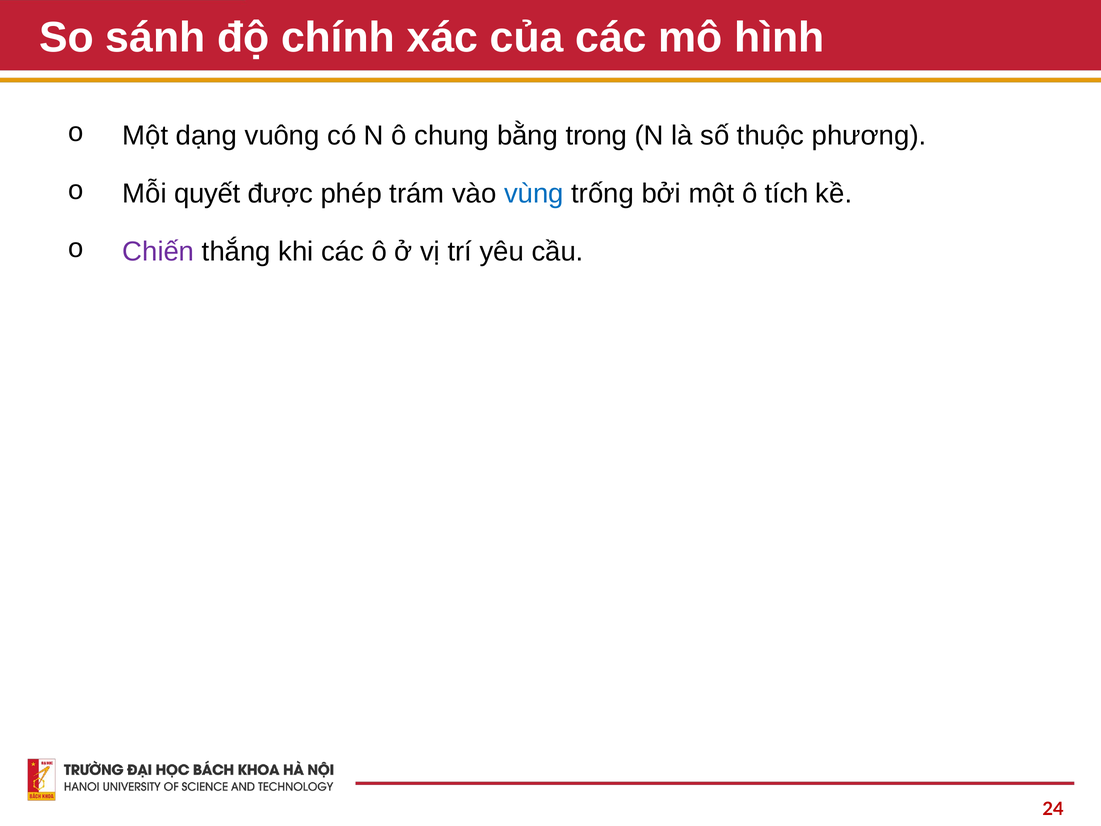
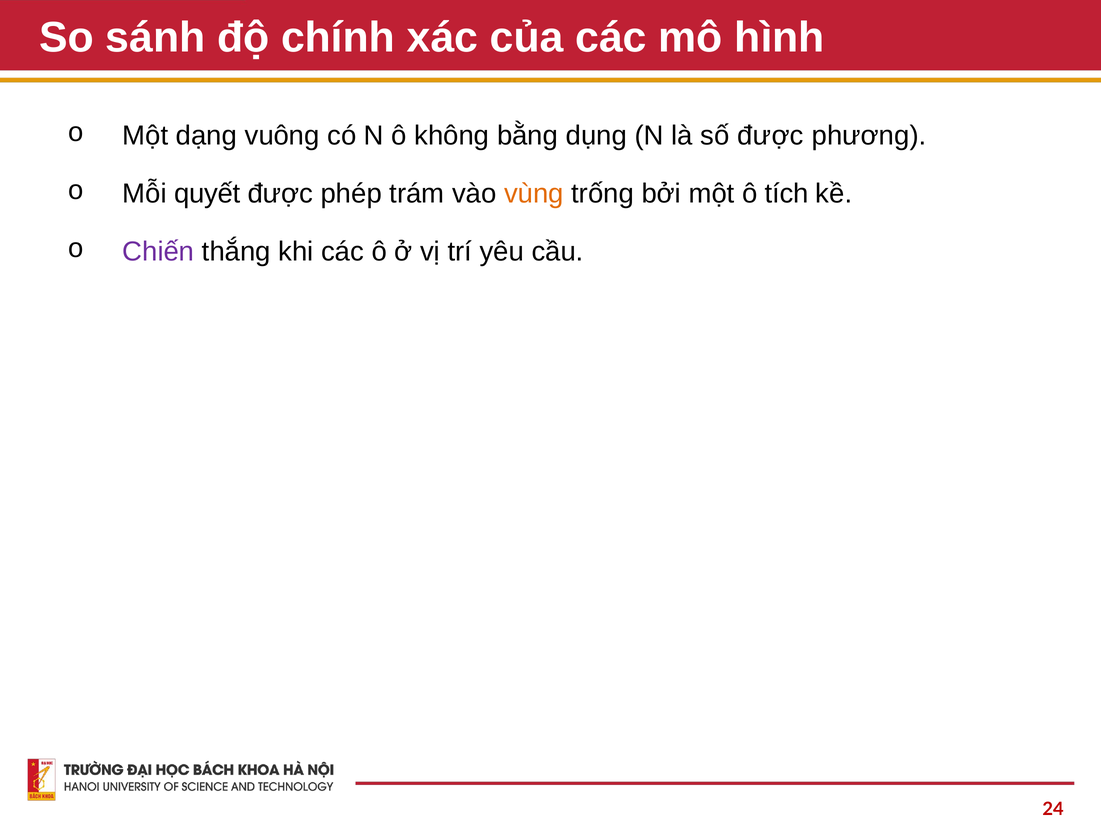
chung: chung -> không (452, 136)
trong: trong -> dụng (596, 136)
số thuộc: thuộc -> được (770, 136)
vùng colour: blue -> orange (534, 194)
